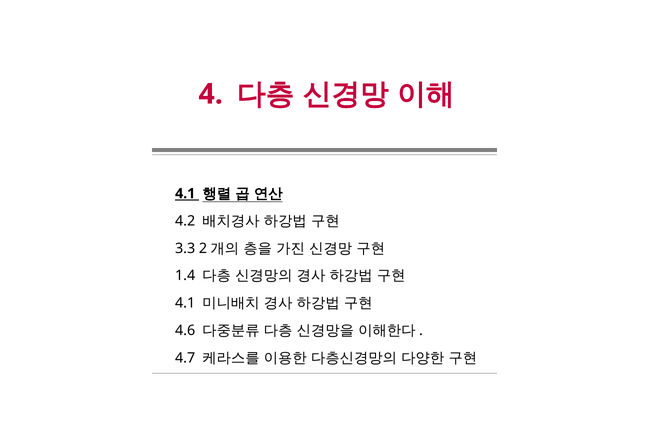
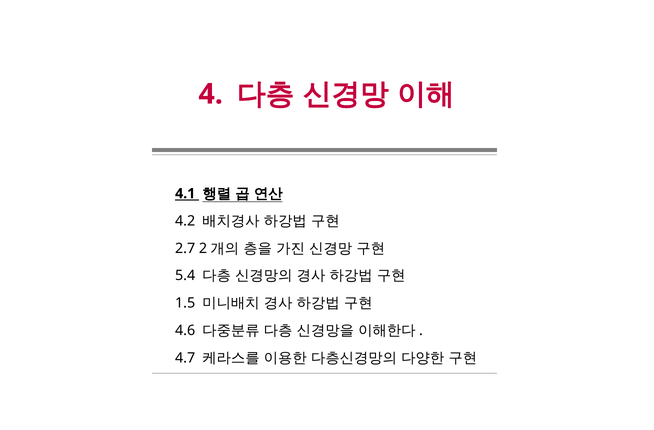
3.3: 3.3 -> 2.7 (185, 248)
1.4: 1.4 -> 5.4 (185, 275)
4.1: 4.1 -> 1.5 (185, 303)
